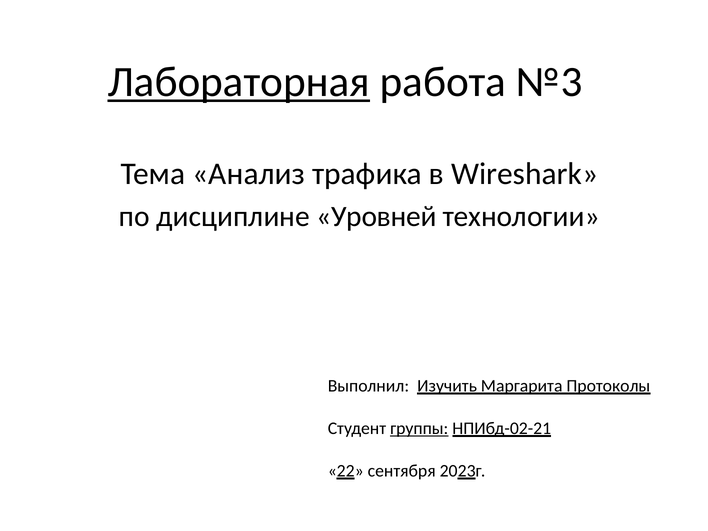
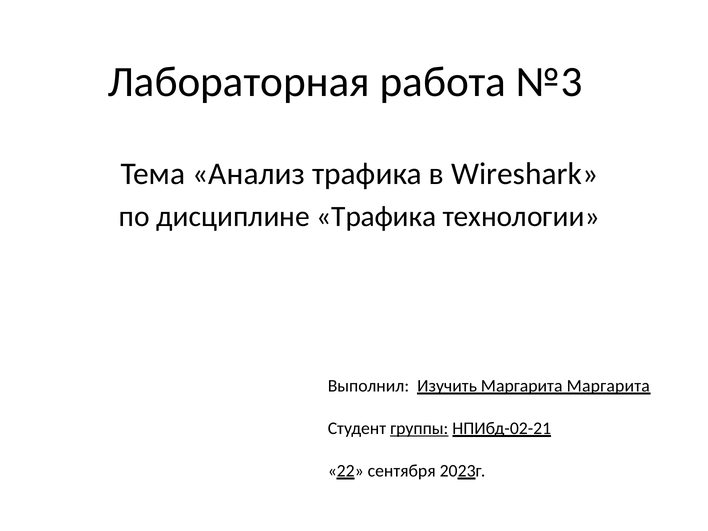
Лабораторная underline: present -> none (239, 82)
дисциплине Уровней: Уровней -> Трафика (376, 216)
Маргарита Протоколы: Протоколы -> Маргарита (608, 386)
